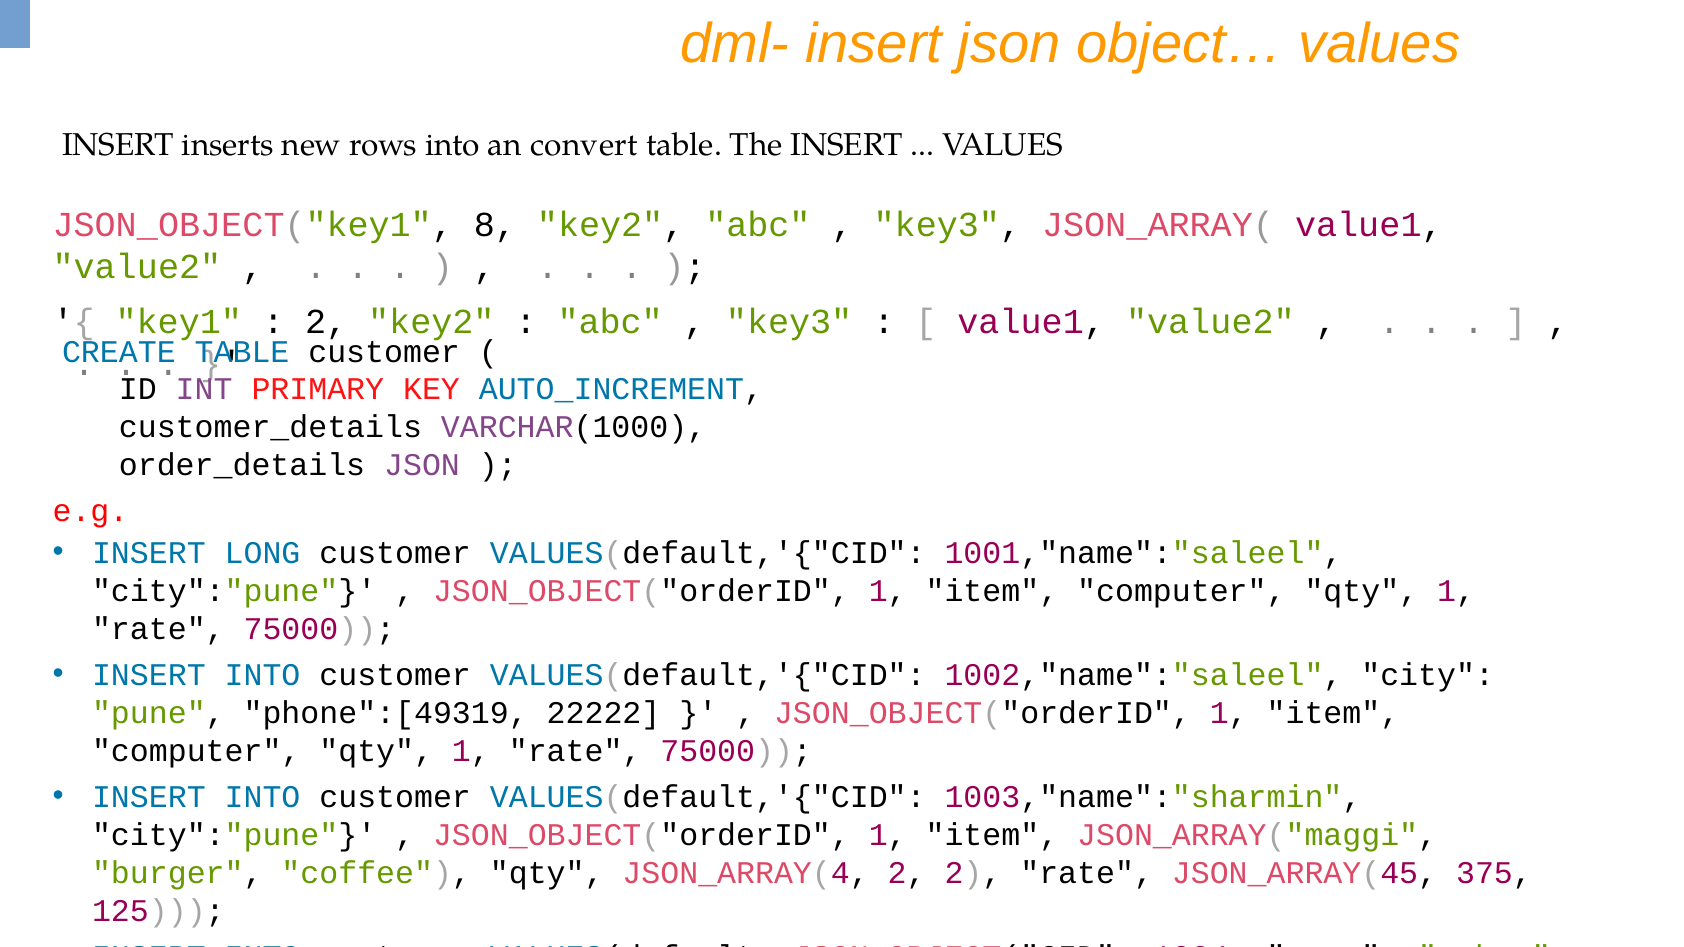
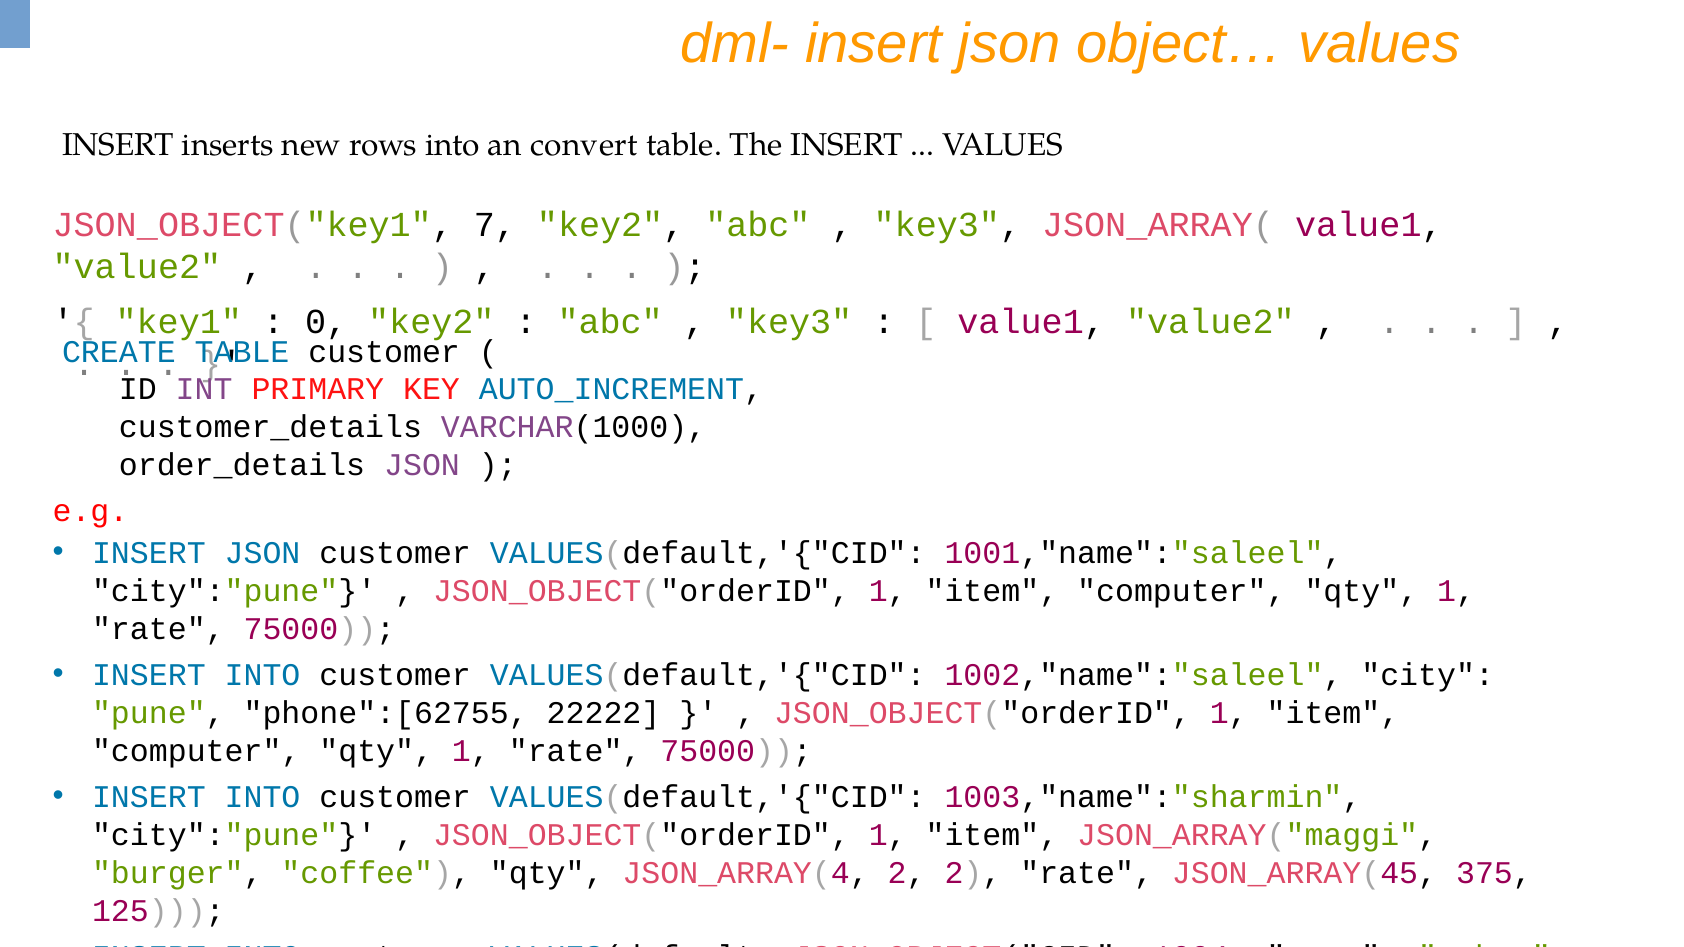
8: 8 -> 7 (495, 225)
2: 2 -> 0 (326, 322)
LONG: LONG -> JSON (263, 553)
phone":[49319: phone":[49319 -> phone":[62755 (386, 713)
